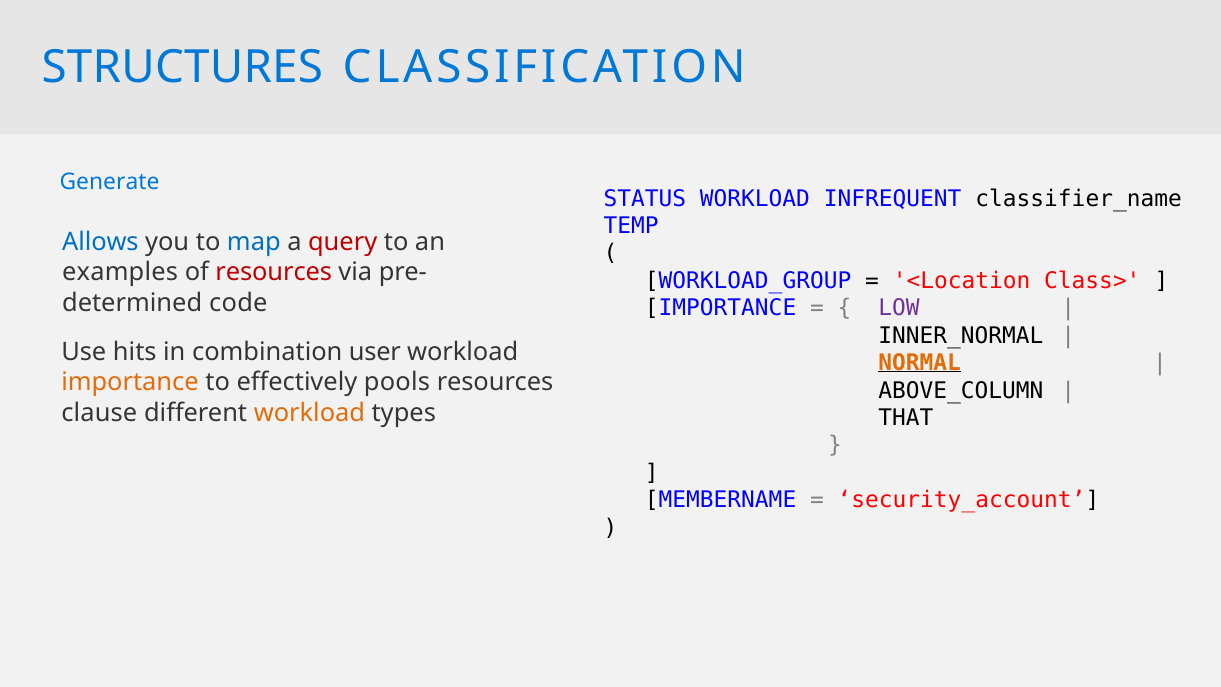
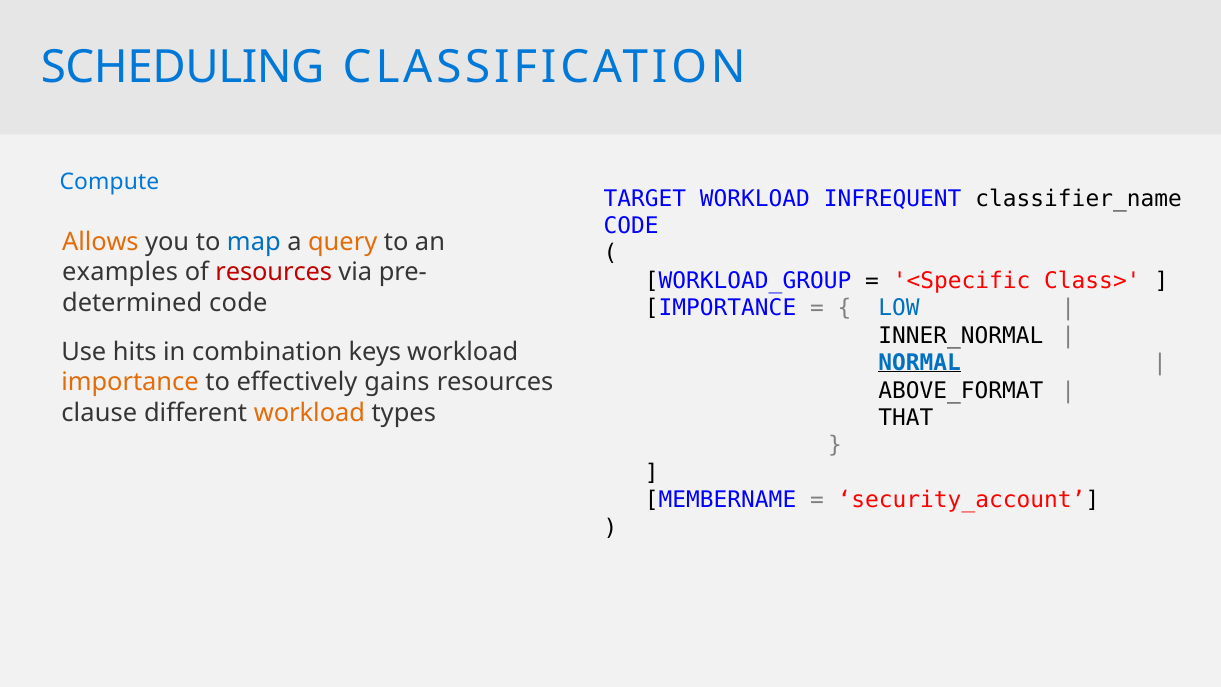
STRUCTURES: STRUCTURES -> SCHEDULING (183, 67)
Generate: Generate -> Compute (109, 181)
STATUS: STATUS -> TARGET (645, 198)
TEMP: TEMP -> CODE (631, 226)
Allows colour: blue -> orange (100, 242)
query colour: red -> orange (343, 242)
<Location: <Location -> <Specific (962, 281)
LOW colour: purple -> blue (899, 308)
user: user -> keys (375, 352)
NORMAL colour: orange -> blue (920, 363)
pools: pools -> gains (397, 382)
ABOVE_COLUMN: ABOVE_COLUMN -> ABOVE_FORMAT (961, 390)
